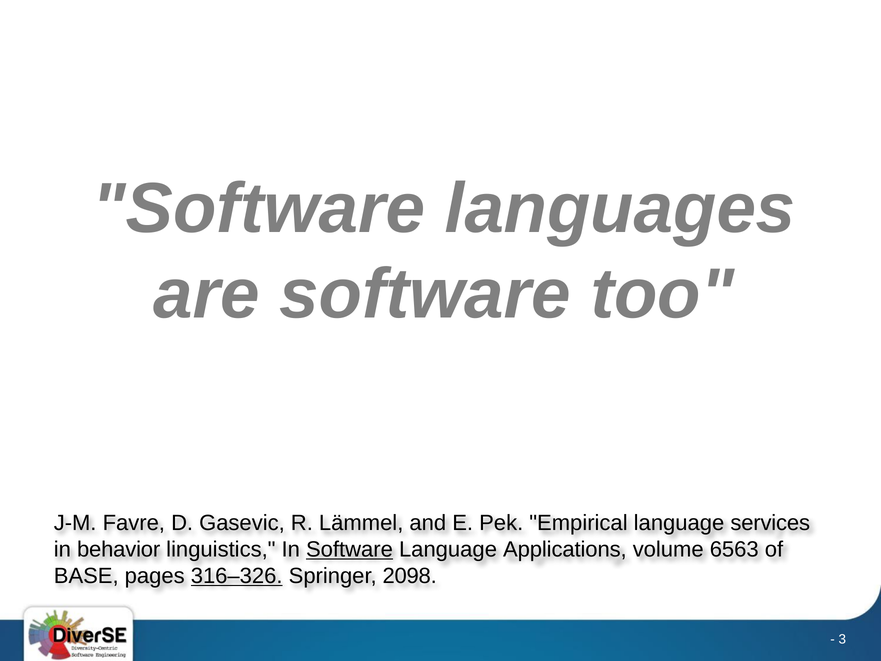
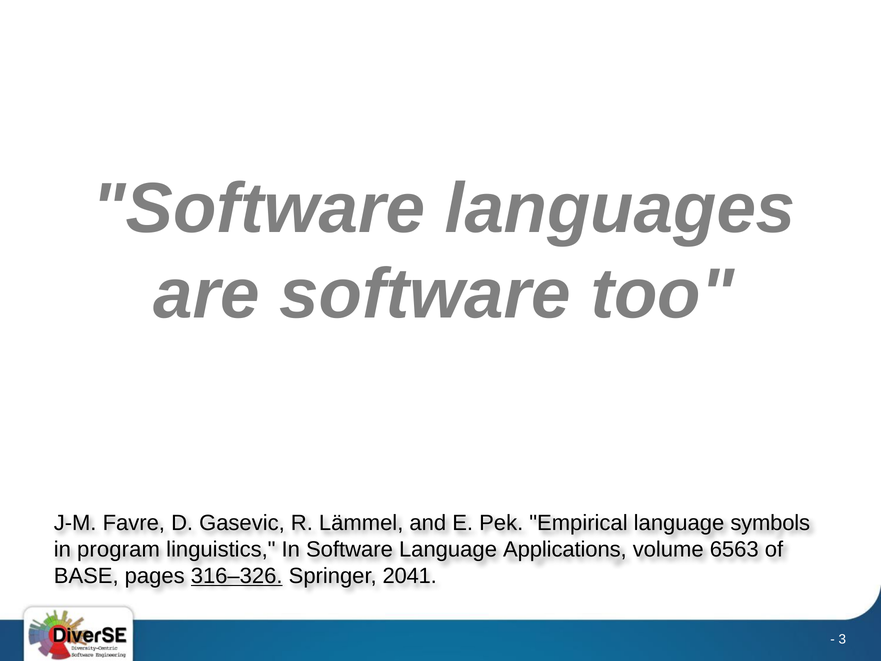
services: services -> symbols (770, 523)
behavior: behavior -> program (118, 549)
Software underline: present -> none (350, 549)
2098: 2098 -> 2041 (410, 576)
